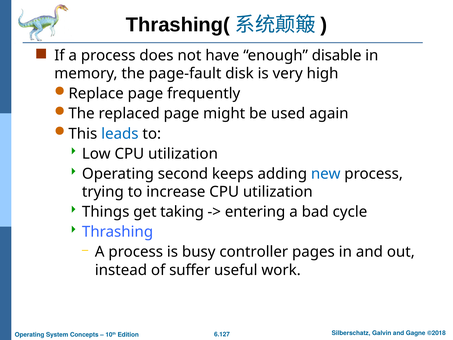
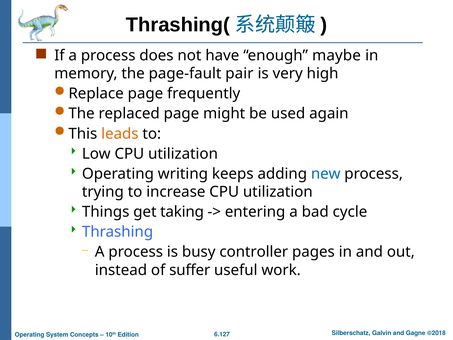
disable: disable -> maybe (337, 55)
disk: disk -> pair (239, 74)
leads colour: blue -> orange (120, 134)
second: second -> writing (183, 174)
